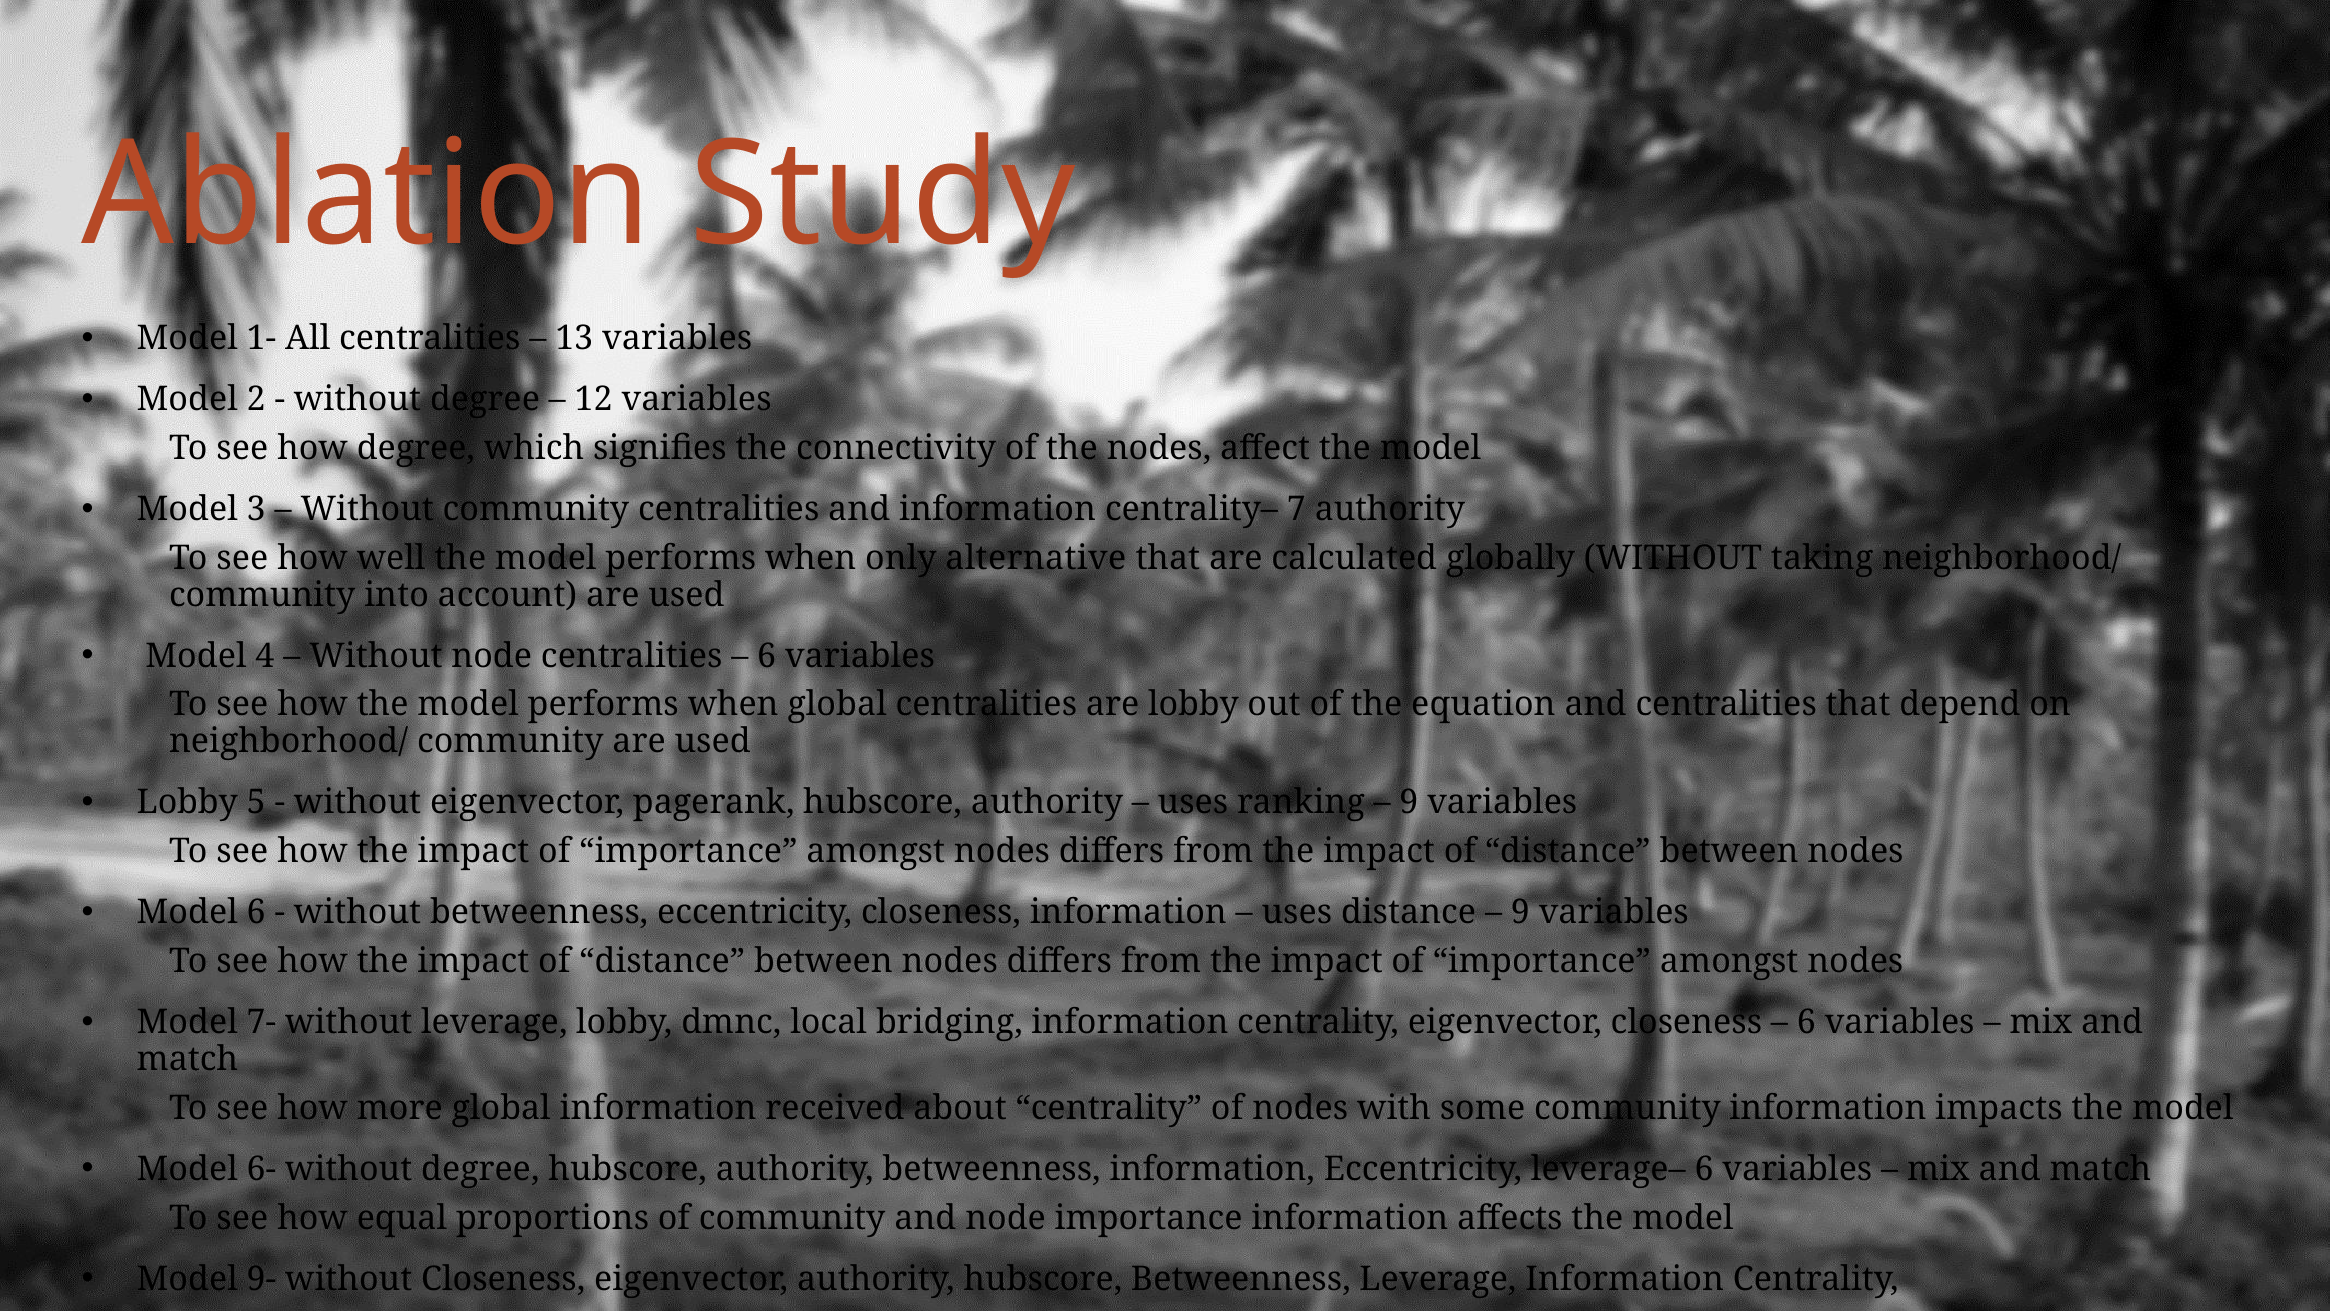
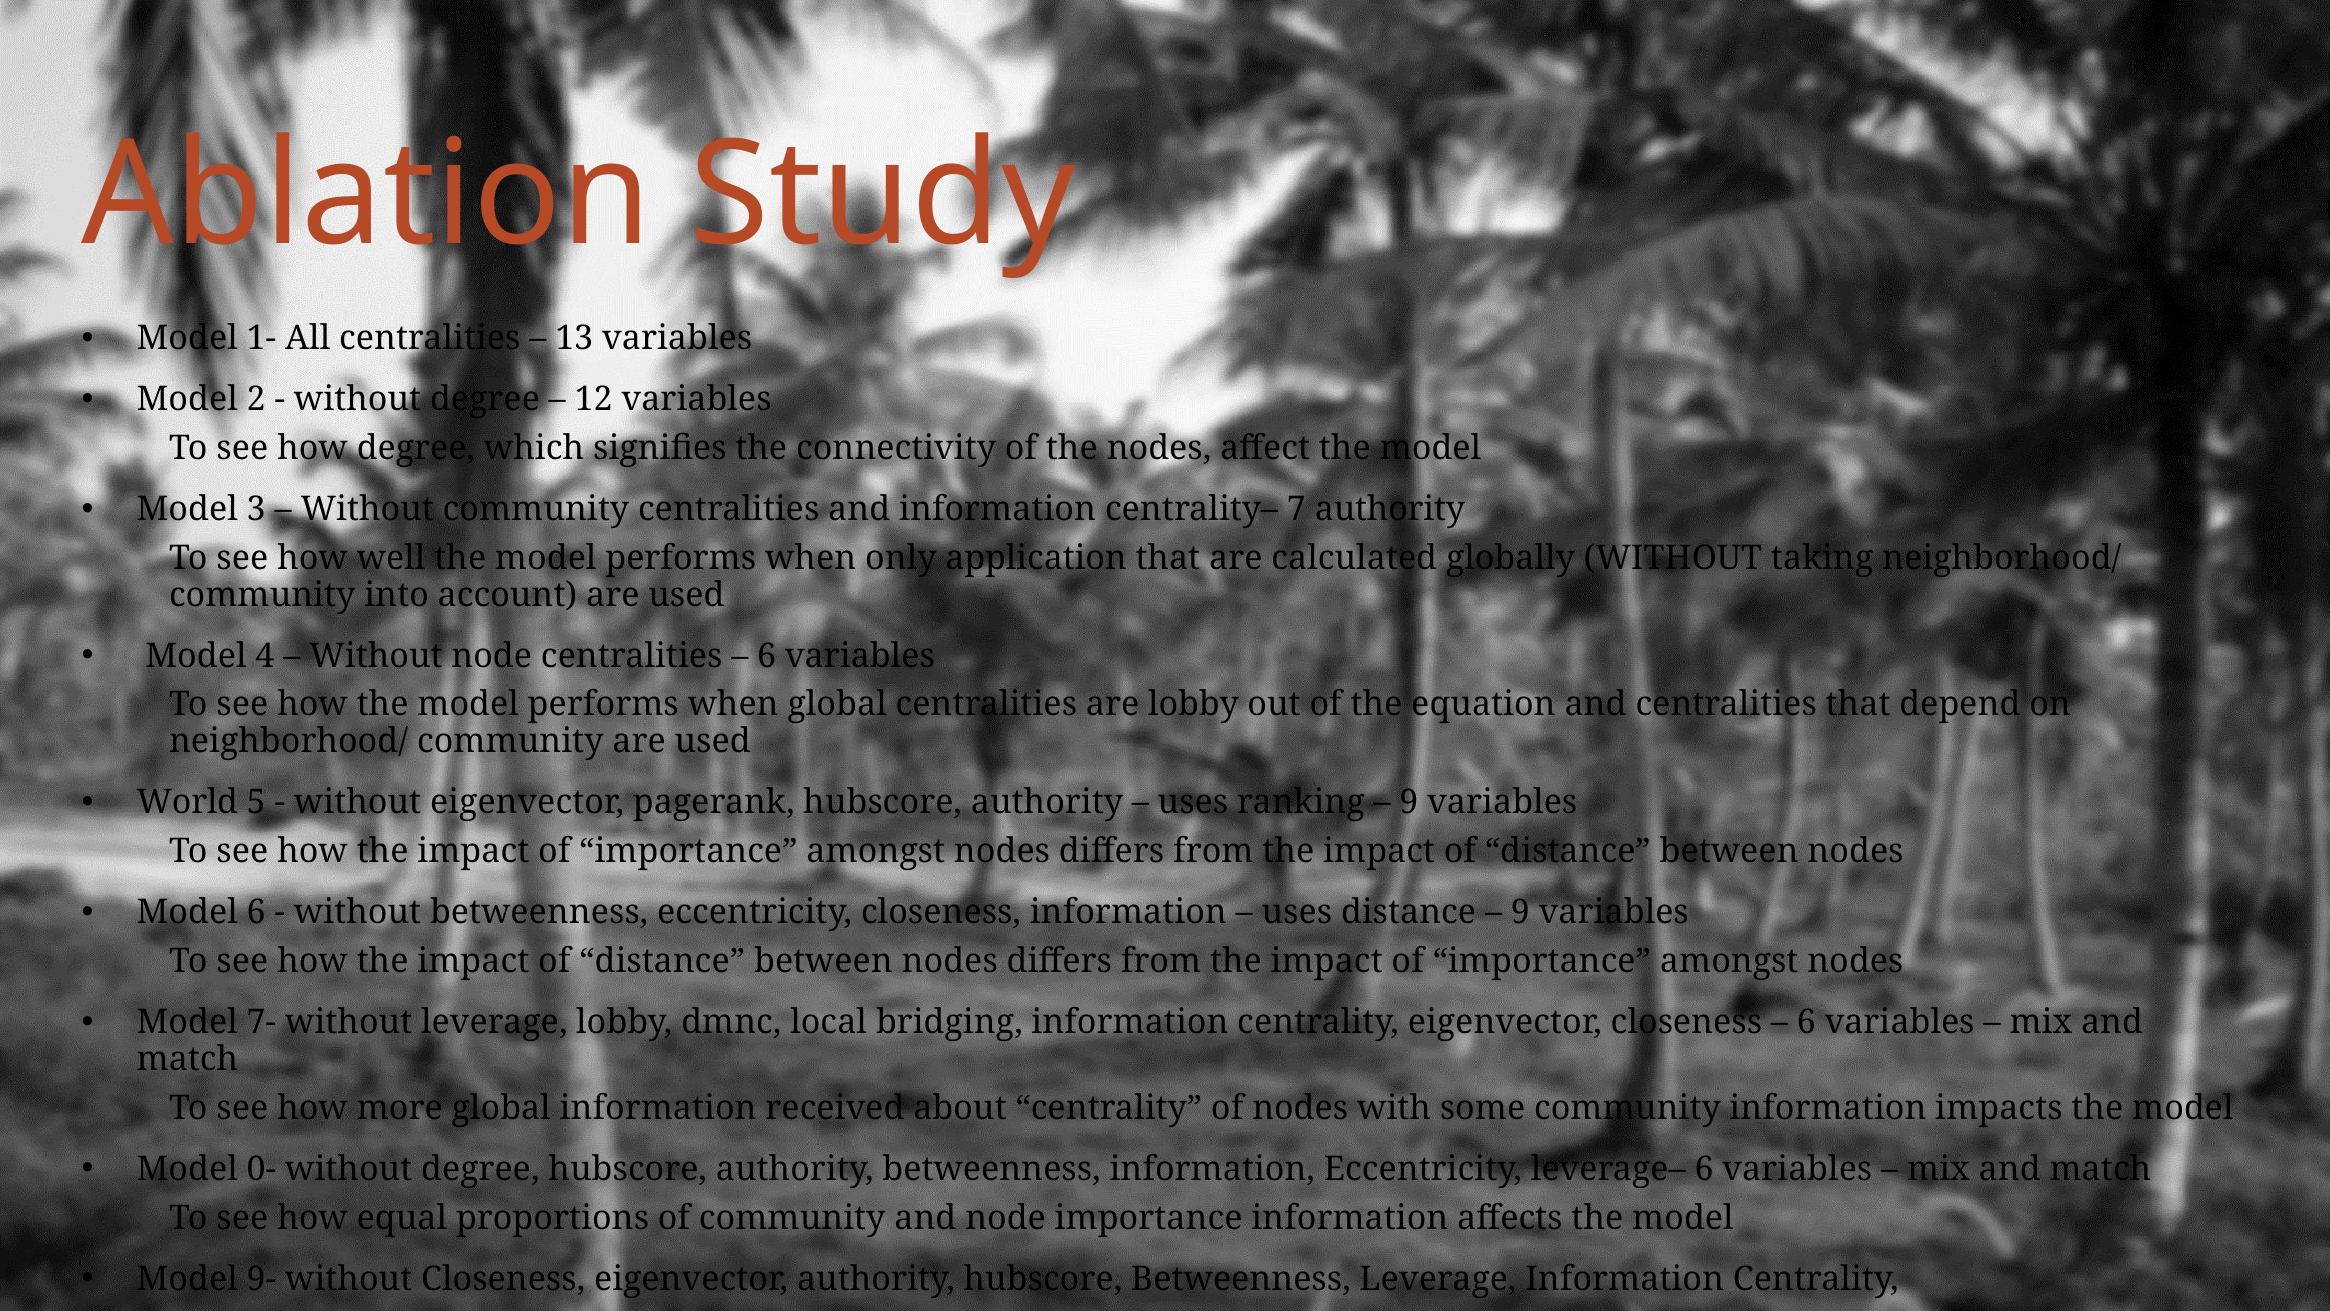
alternative: alternative -> application (1036, 558)
Lobby: Lobby -> World (187, 802)
6-: 6- -> 0- (261, 1169)
